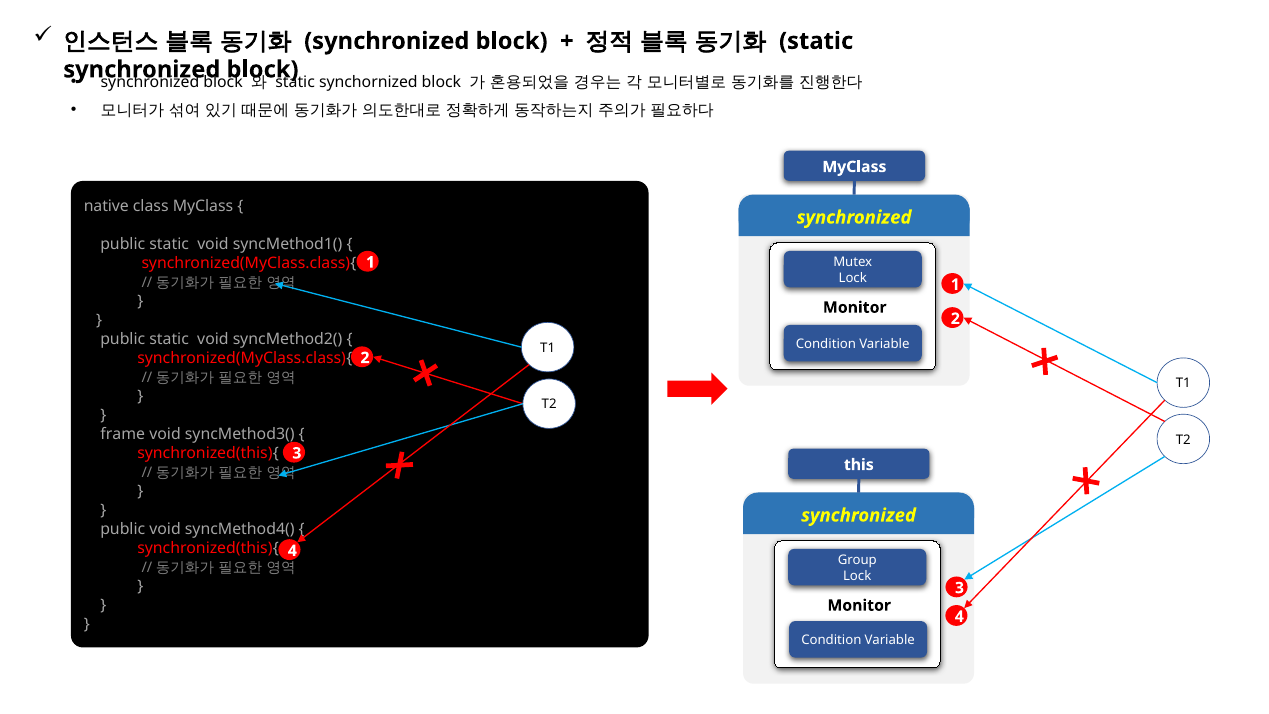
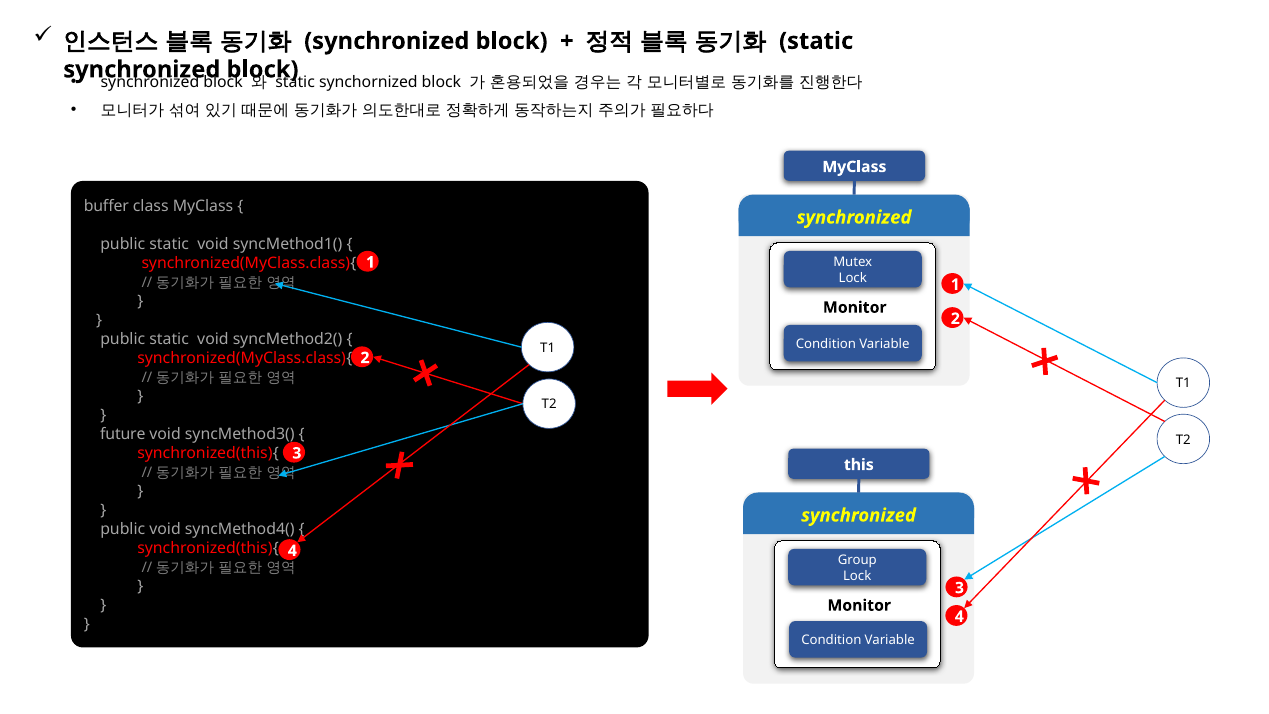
native: native -> buffer (106, 206)
frame: frame -> future (123, 434)
